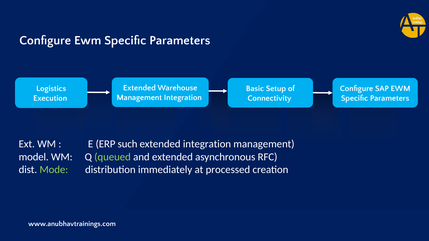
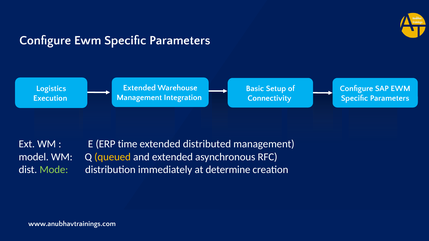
such: such -> time (128, 144)
extended integration: integration -> distributed (207, 144)
queued colour: light green -> yellow (113, 157)
processed: processed -> determine (228, 170)
